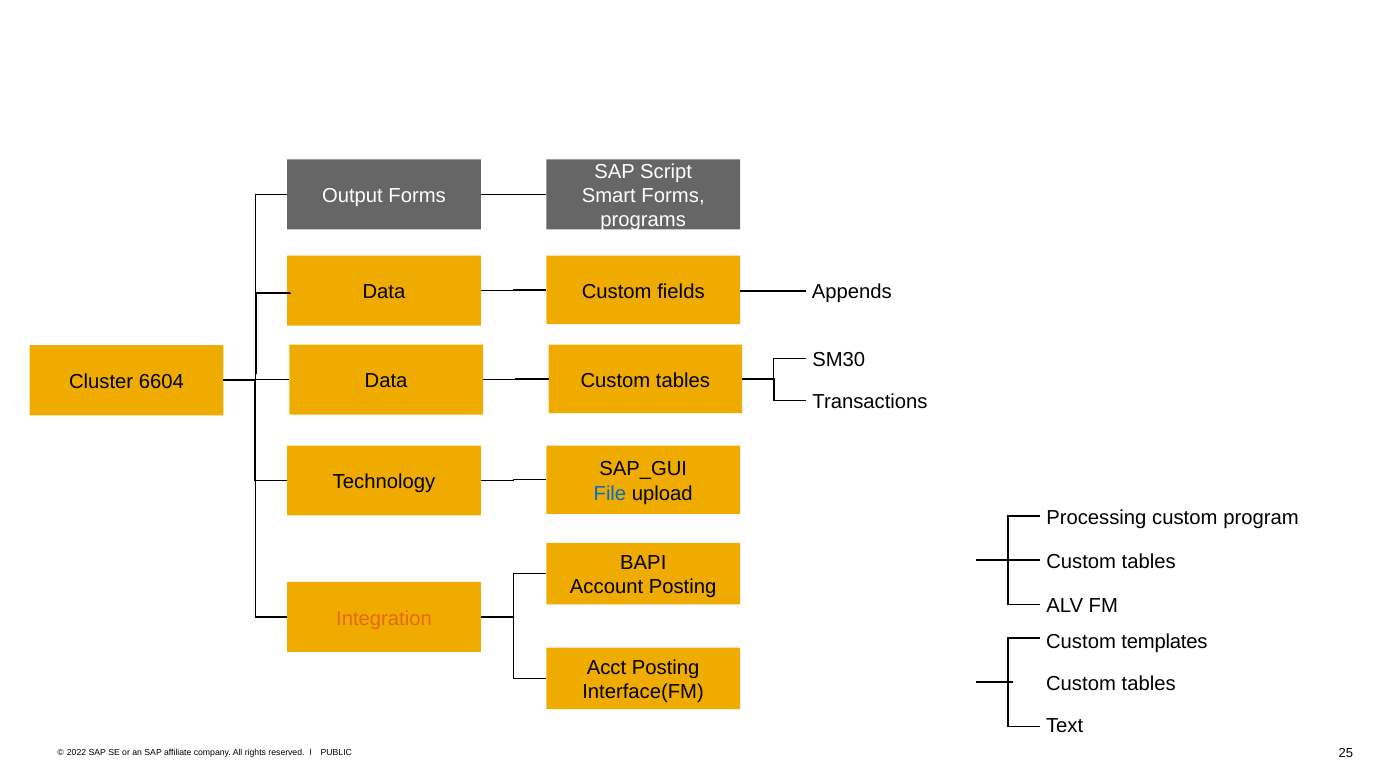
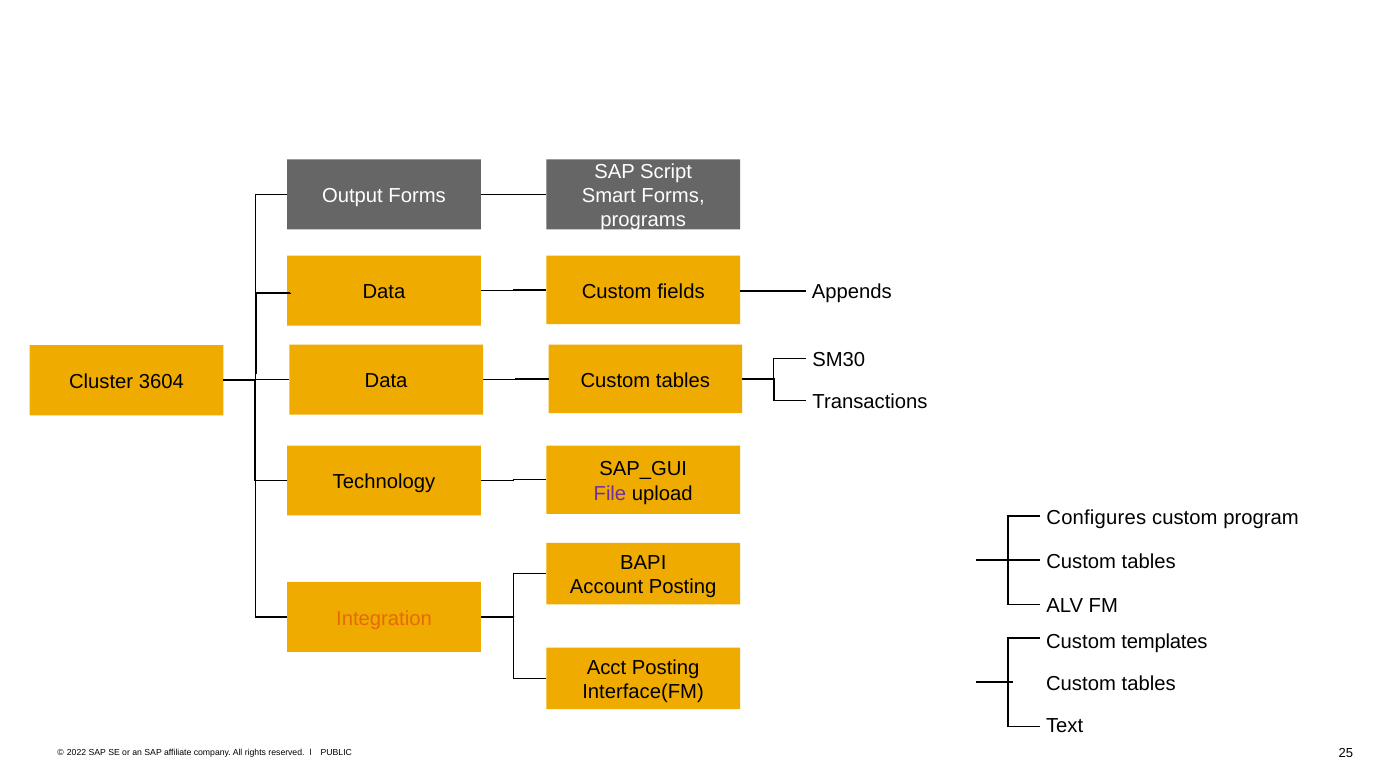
6604: 6604 -> 3604 (161, 382)
File colour: blue -> purple (610, 493)
Processing: Processing -> Configures (1096, 518)
